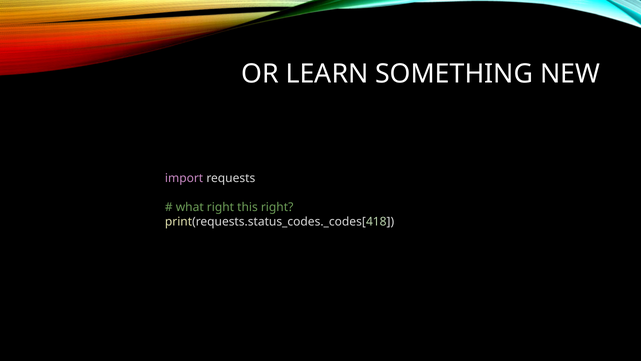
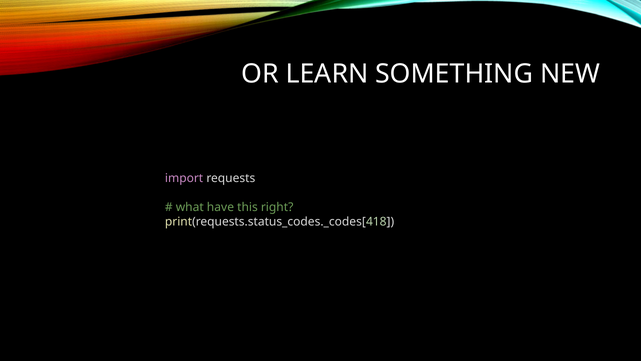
what right: right -> have (220, 207)
